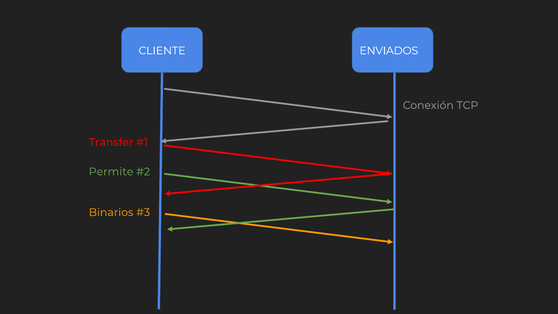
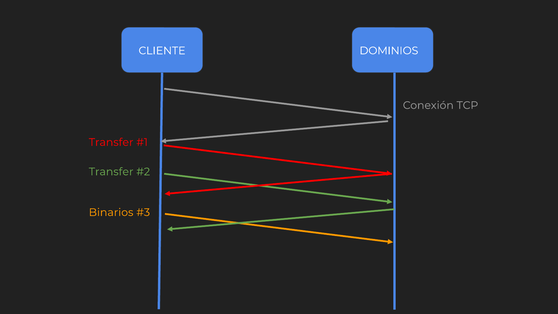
ENVIADOS: ENVIADOS -> DOMINIOS (389, 51)
Permite: Permite -> Transfer (111, 172)
